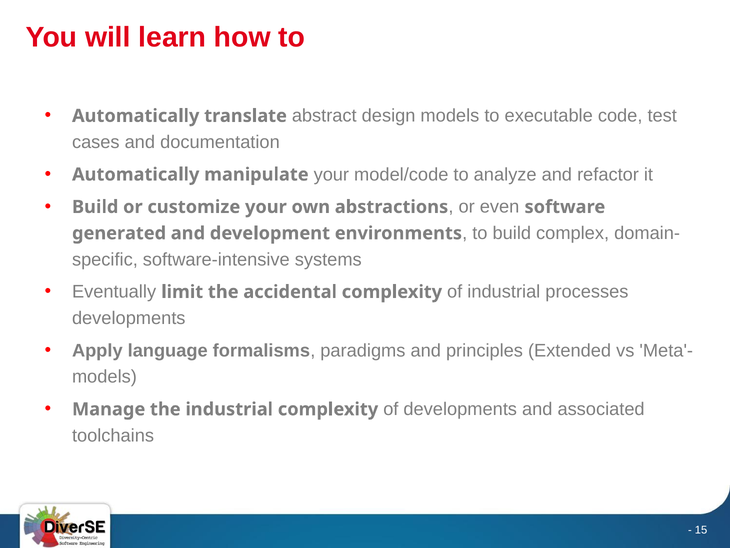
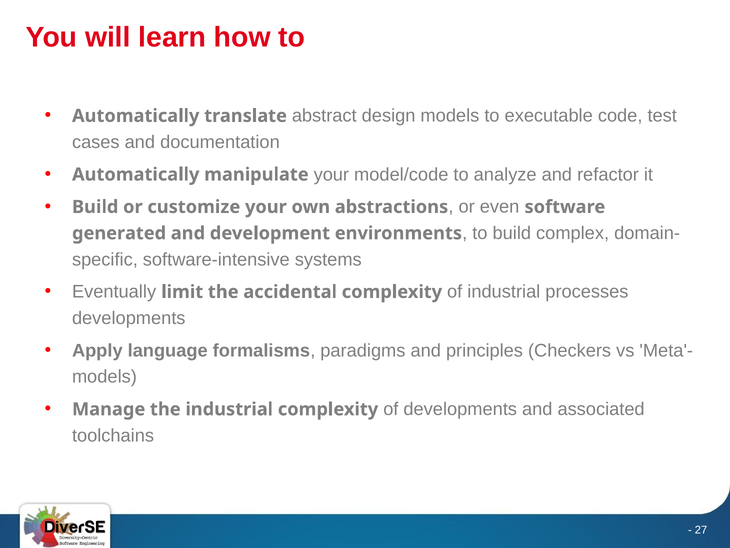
Extended: Extended -> Checkers (570, 350)
15: 15 -> 27 (701, 530)
